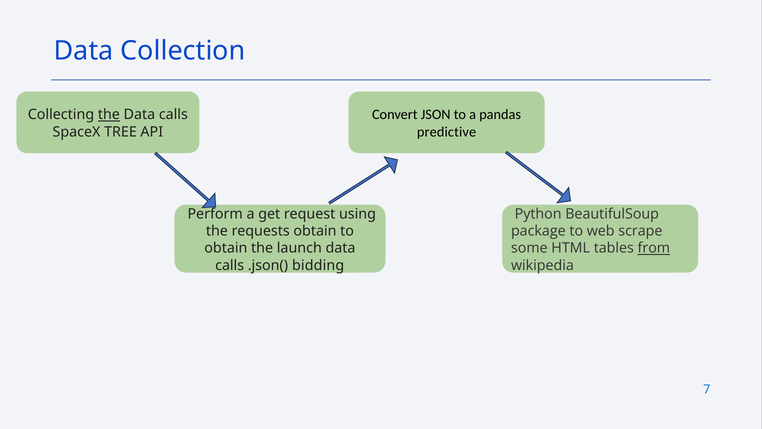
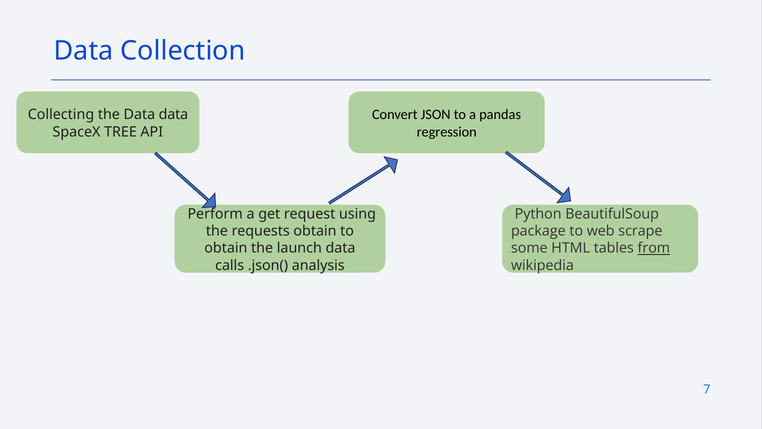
the underline: present -> none (109, 115)
calls: calls -> data (173, 115)
predictive: predictive -> regression (447, 132)
bidding: bidding -> analysis (318, 265)
